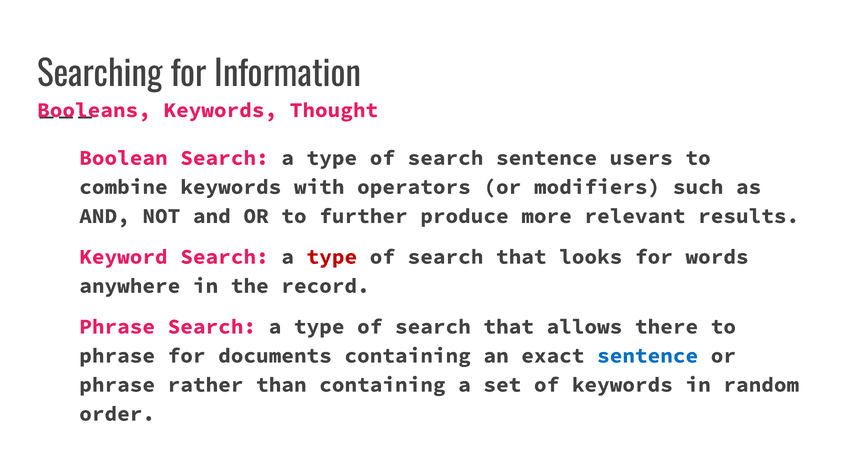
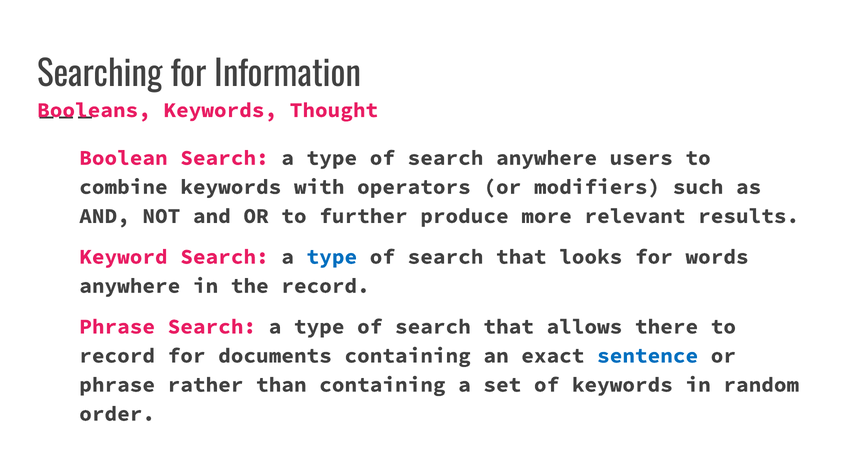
search sentence: sentence -> anywhere (547, 158)
type colour: red -> blue (332, 257)
phrase: phrase -> record (117, 355)
